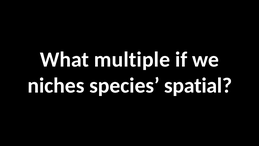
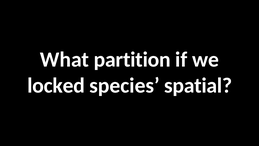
multiple: multiple -> partition (132, 59)
niches: niches -> locked (56, 85)
